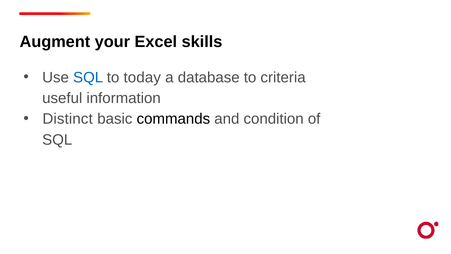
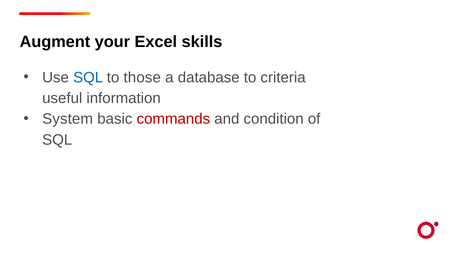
today: today -> those (142, 77)
Distinct: Distinct -> System (68, 119)
commands colour: black -> red (173, 119)
